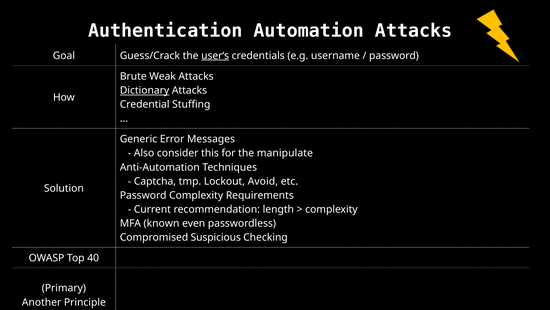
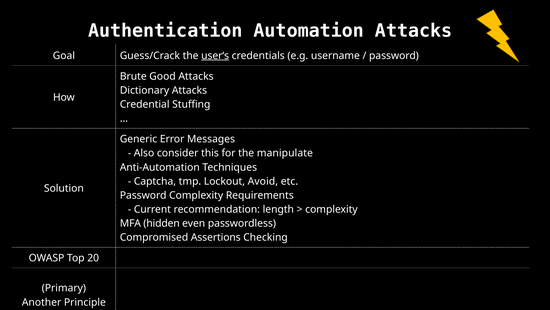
Weak: Weak -> Good (163, 76)
Dictionary underline: present -> none (145, 90)
known: known -> hidden (162, 223)
Suspicious: Suspicious -> Assertions (216, 237)
40: 40 -> 20 (93, 258)
